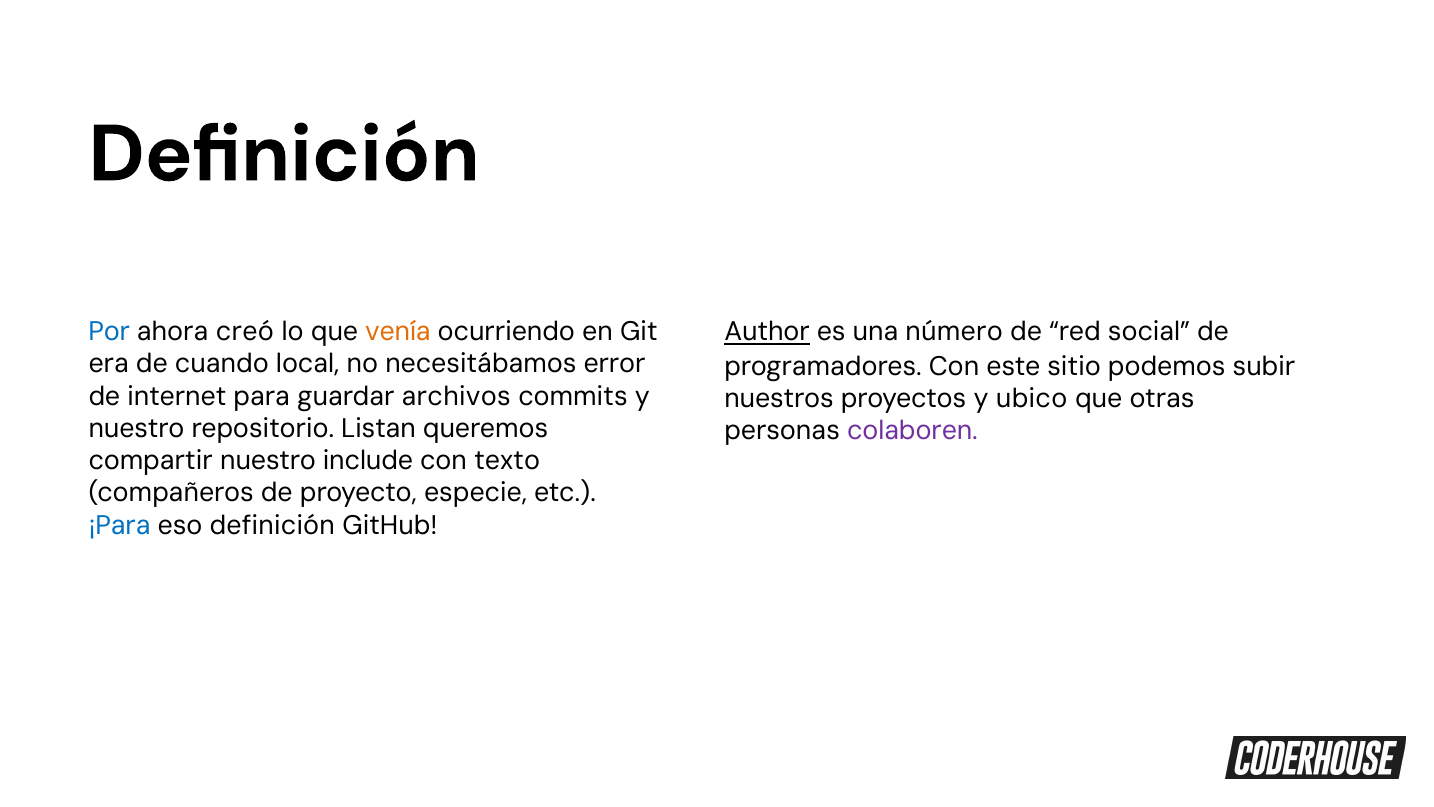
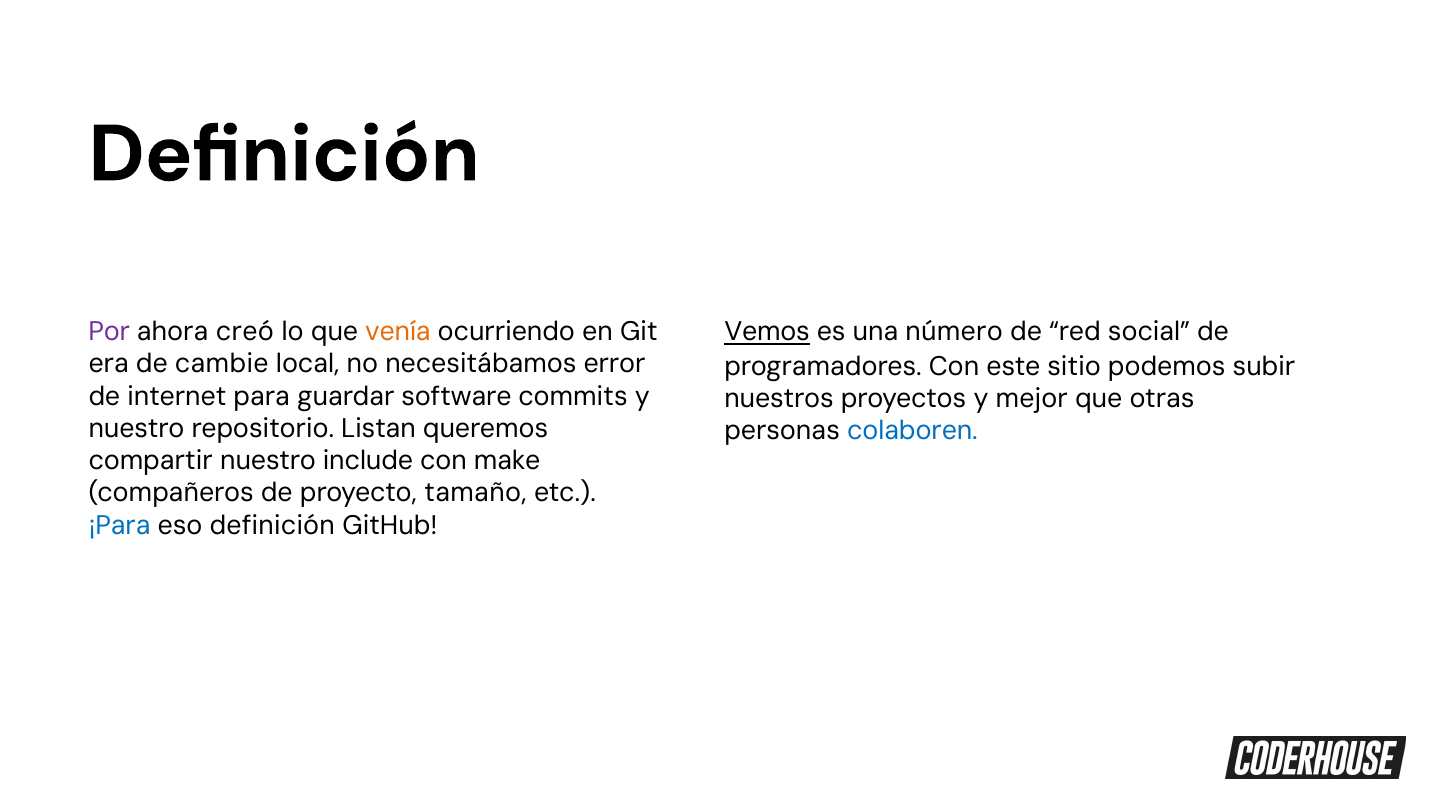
Por colour: blue -> purple (109, 332)
Author: Author -> Vemos (767, 332)
cuando: cuando -> cambie (222, 364)
archivos: archivos -> software (457, 396)
ubico: ubico -> mejor (1032, 399)
colaboren colour: purple -> blue (912, 431)
texto: texto -> make (507, 460)
especie: especie -> tamaño (475, 493)
